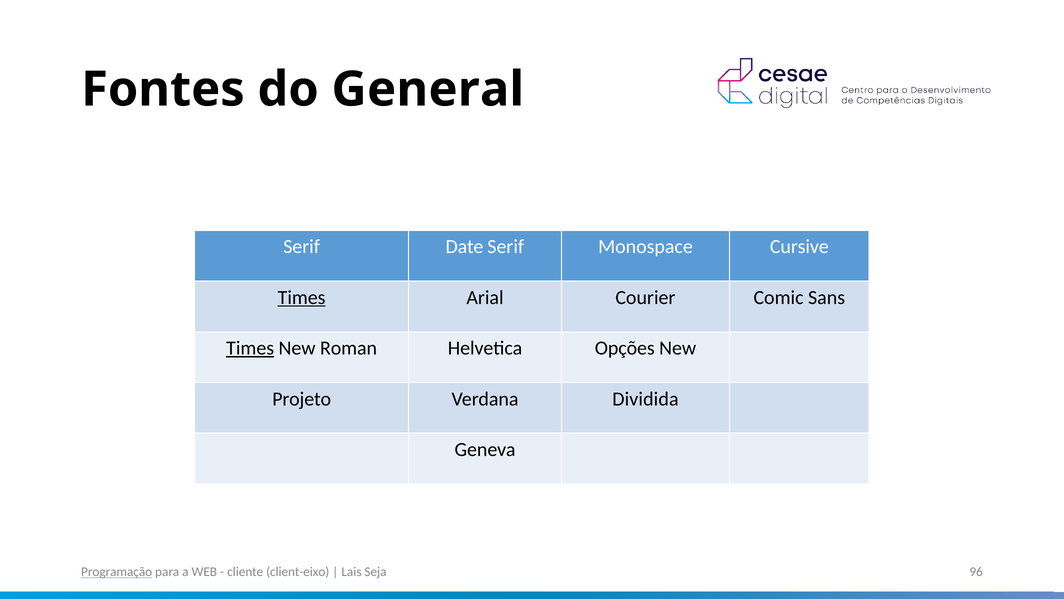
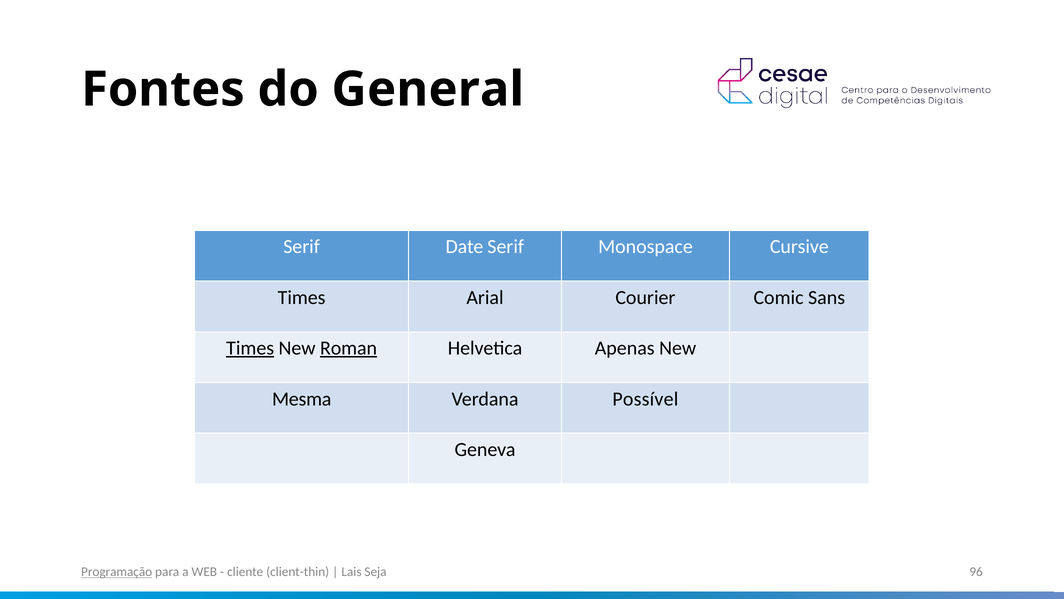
Times underline: present -> none (302, 297)
Roman underline: none -> present (349, 348)
Opções: Opções -> Apenas (625, 348)
Projeto: Projeto -> Mesma (302, 399)
Dividida: Dividida -> Possível (645, 399)
client-eixo: client-eixo -> client-thin (298, 572)
